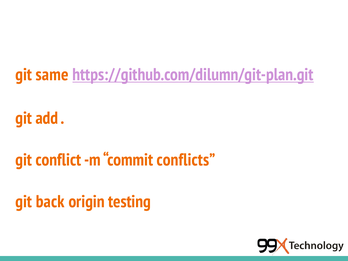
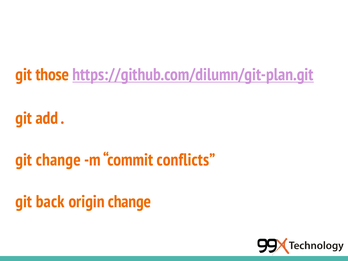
same: same -> those (52, 75)
git conflict: conflict -> change (58, 160)
origin testing: testing -> change (129, 202)
